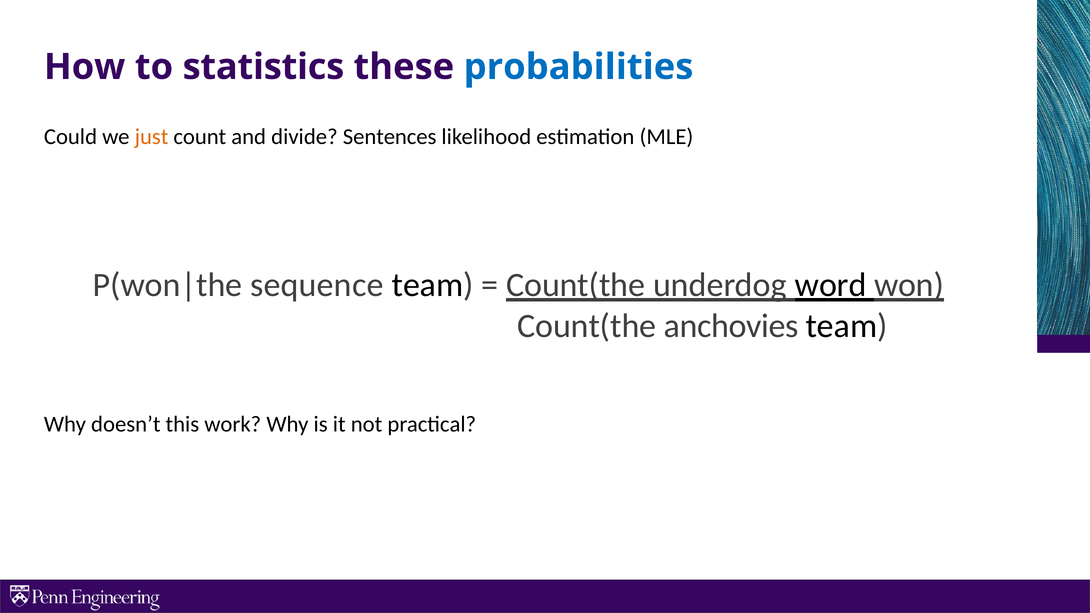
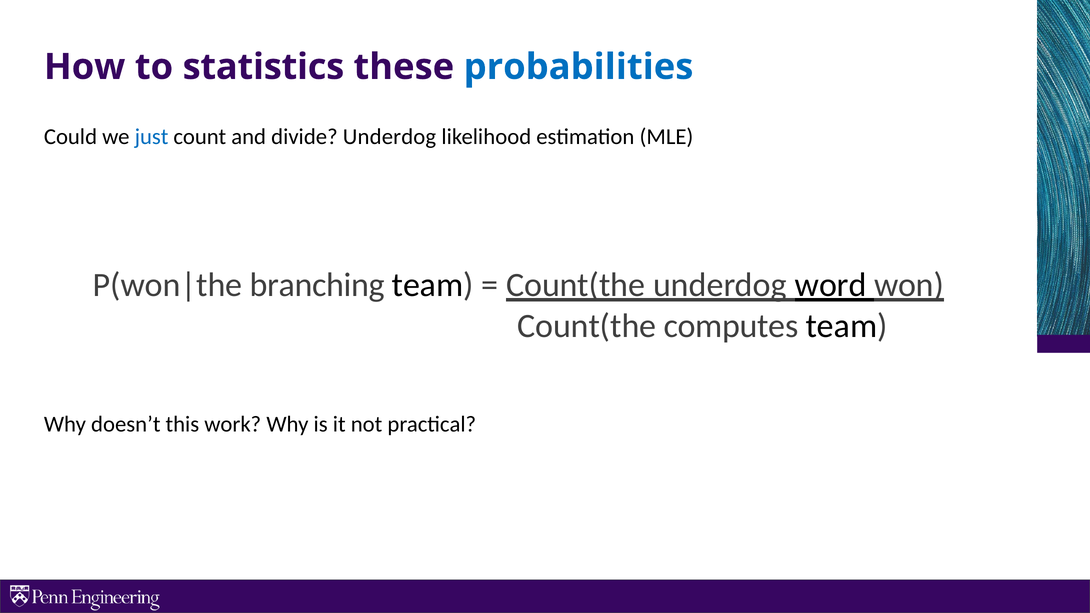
just colour: orange -> blue (152, 137)
divide Sentences: Sentences -> Underdog (390, 137)
sequence: sequence -> branching (317, 285)
anchovies: anchovies -> computes (731, 326)
